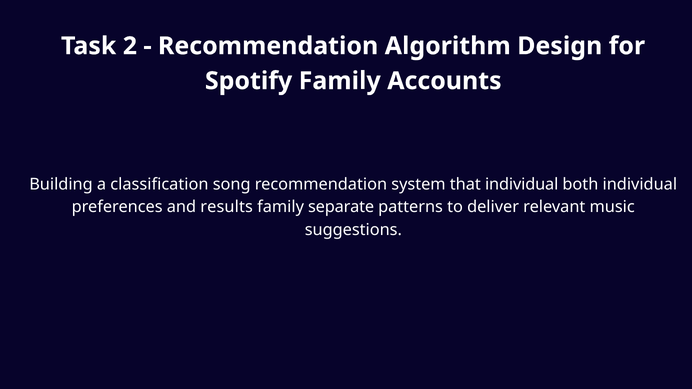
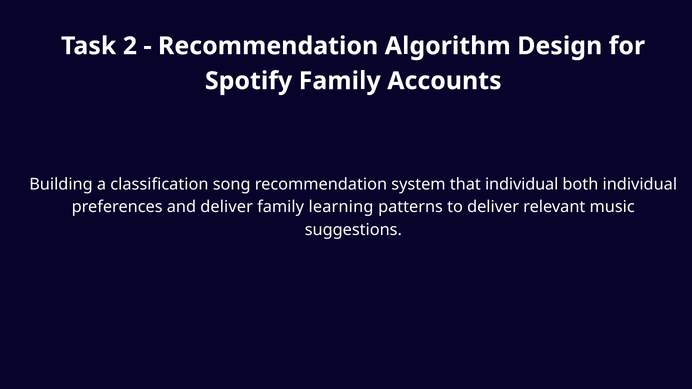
and results: results -> deliver (227, 207)
separate: separate -> learning (341, 207)
